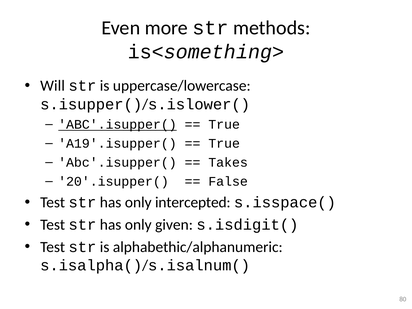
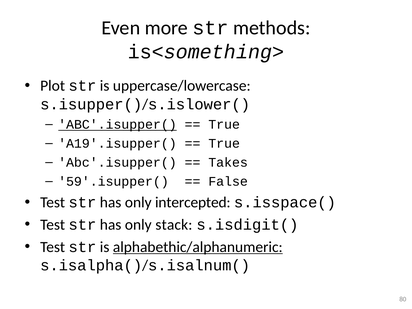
Will: Will -> Plot (53, 86)
20'.isupper(: 20'.isupper( -> 59'.isupper( (113, 182)
given: given -> stack (174, 225)
alphabethic/alphanumeric underline: none -> present (198, 247)
